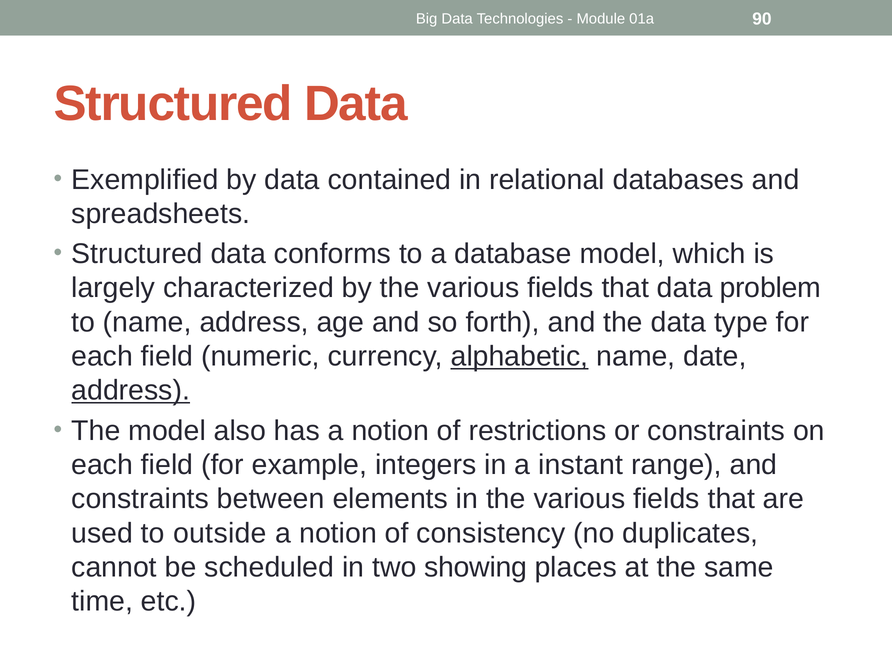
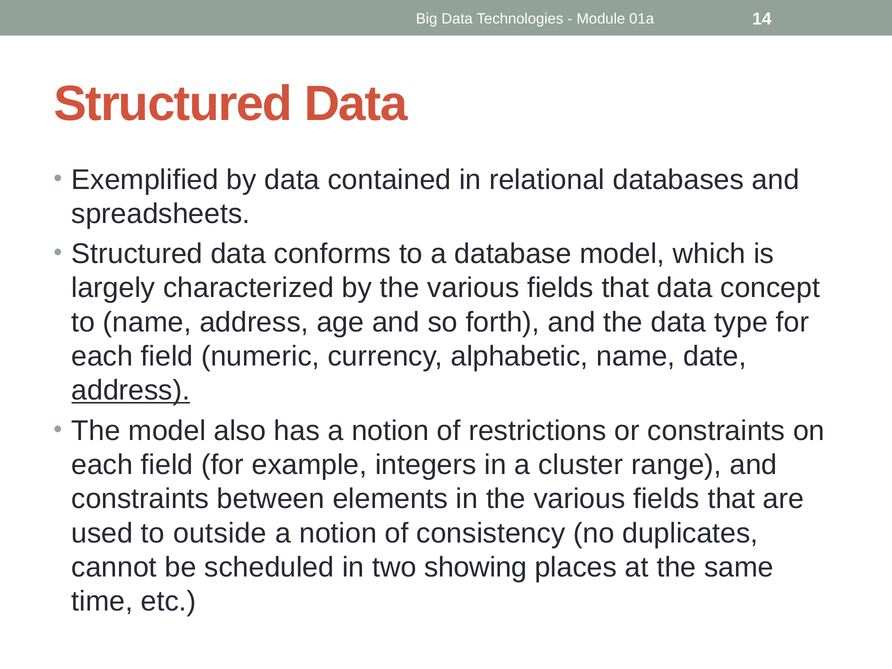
90: 90 -> 14 (762, 19)
problem: problem -> concept (770, 288)
alphabetic underline: present -> none (519, 356)
instant: instant -> cluster (581, 465)
